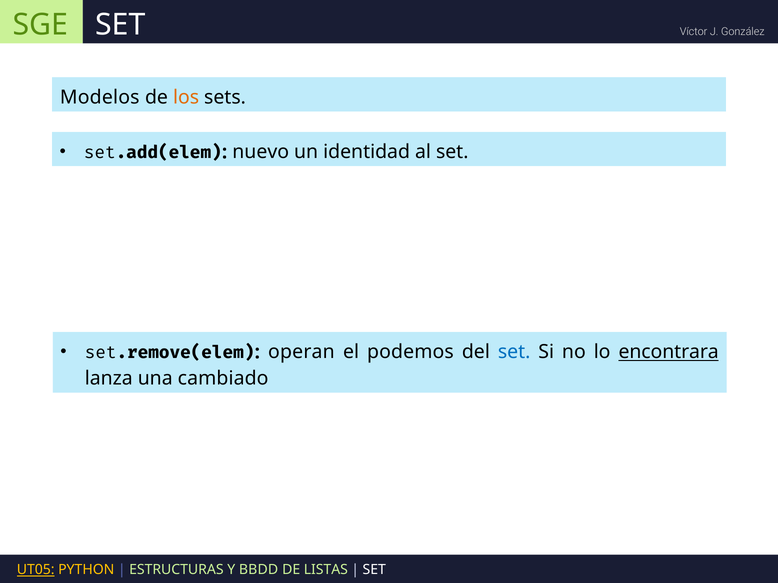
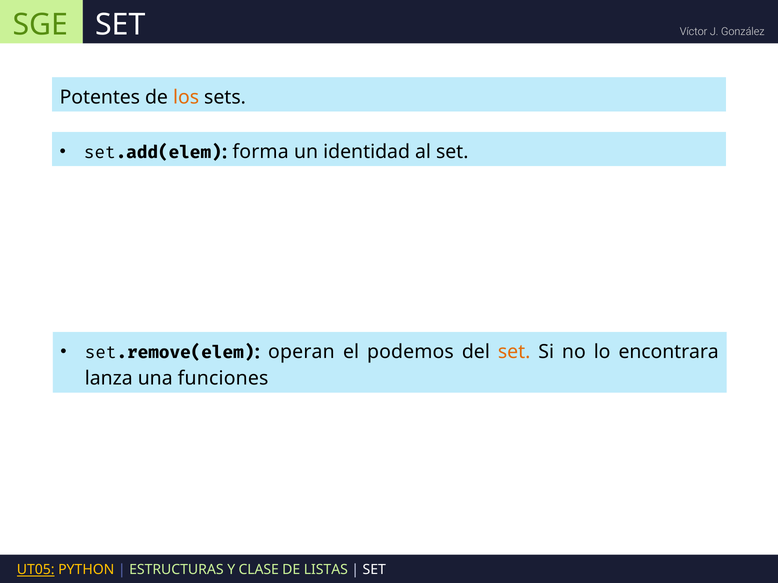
Modelos: Modelos -> Potentes (100, 97)
nuevo: nuevo -> forma (261, 152)
set colour: blue -> orange (514, 352)
encontrara underline: present -> none (669, 352)
cambiado: cambiado -> funciones (223, 379)
BBDD: BBDD -> CLASE (259, 570)
